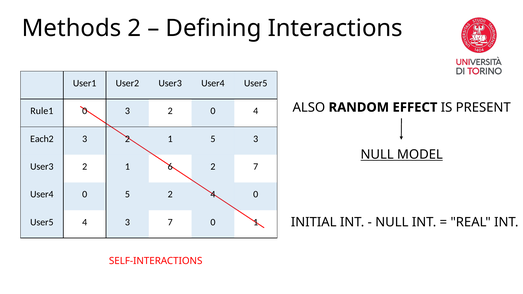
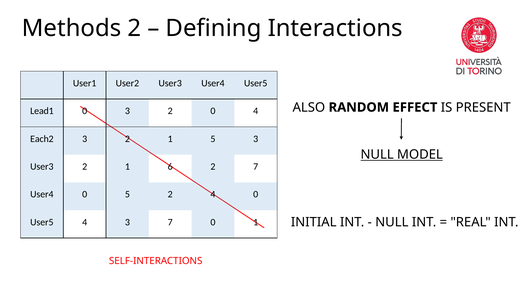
Rule1: Rule1 -> Lead1 (42, 111)
